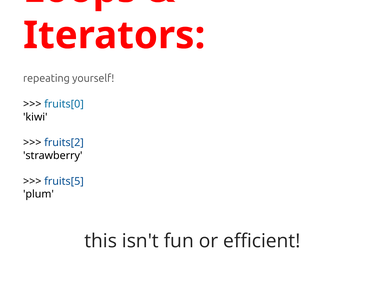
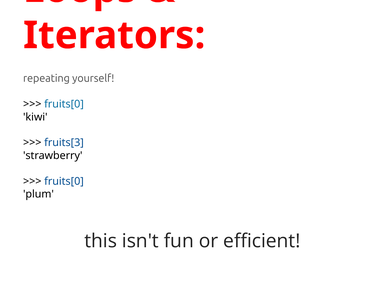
fruits[2: fruits[2 -> fruits[3 (64, 143)
fruits[5: fruits[5 -> fruits[0 (64, 181)
